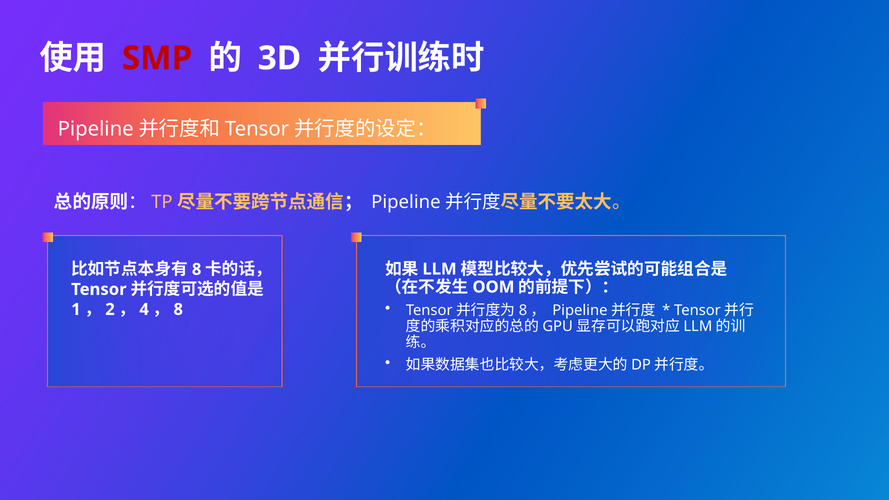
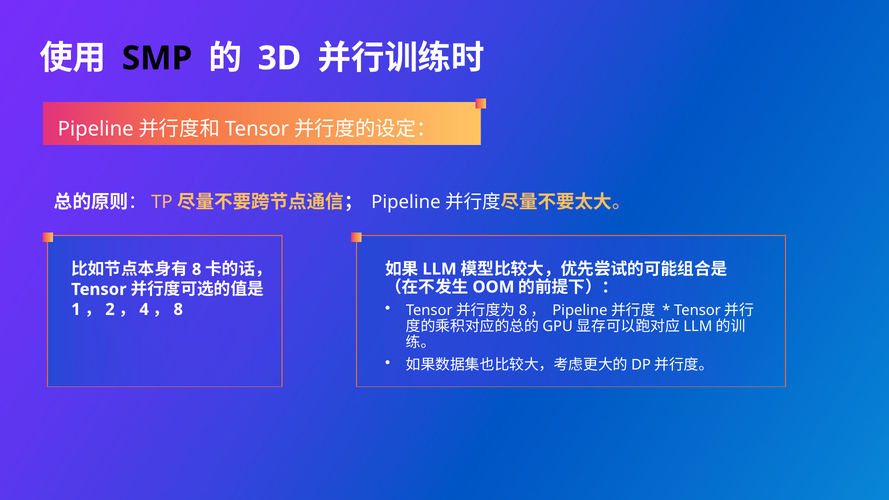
SMP colour: red -> black (157, 58)
